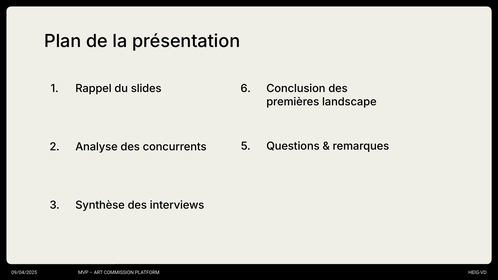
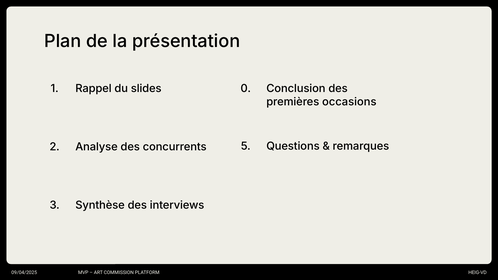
6: 6 -> 0 (246, 89)
landscape: landscape -> occasions (349, 102)
